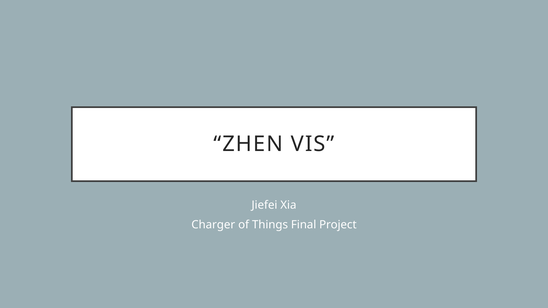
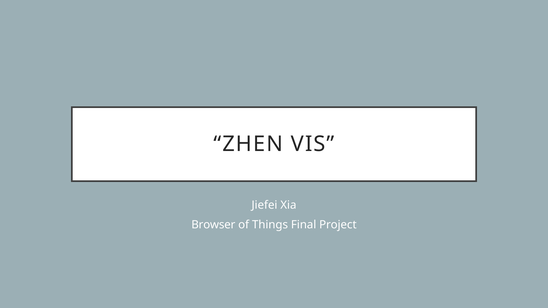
Charger: Charger -> Browser (213, 225)
